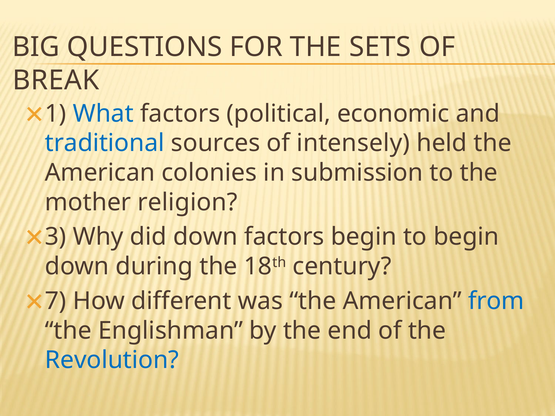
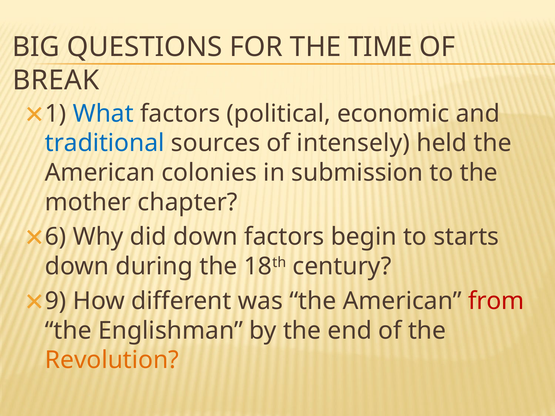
SETS: SETS -> TIME (380, 47)
religion: religion -> chapter (188, 202)
3: 3 -> 6 (56, 237)
to begin: begin -> starts (466, 237)
7: 7 -> 9 (56, 301)
from colour: blue -> red (496, 301)
Revolution colour: blue -> orange (112, 360)
